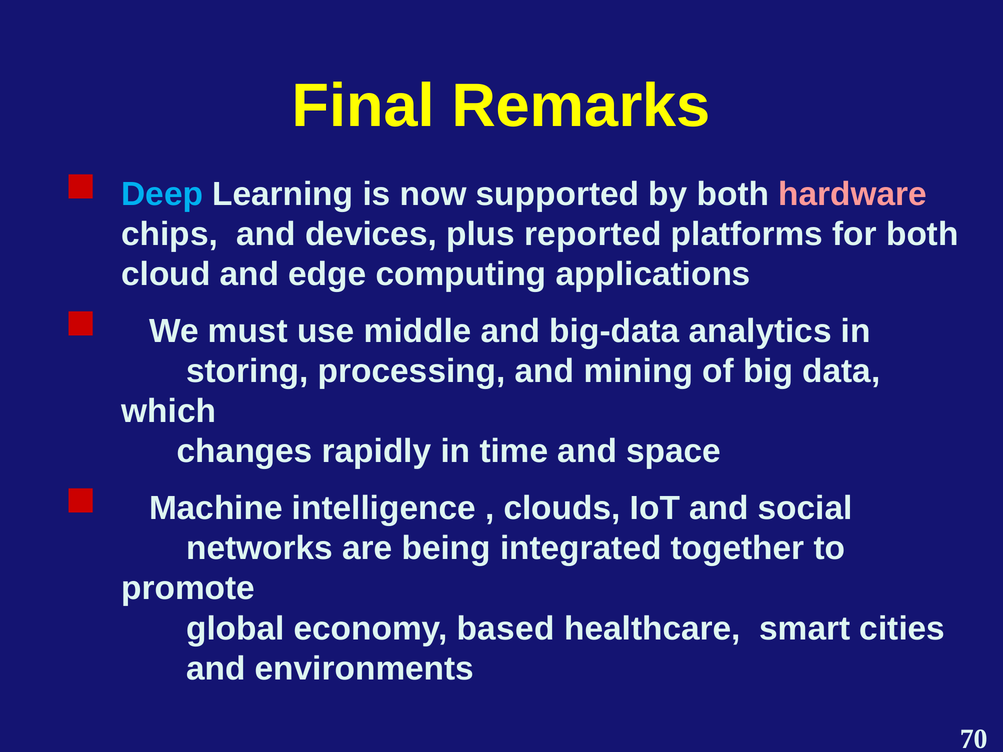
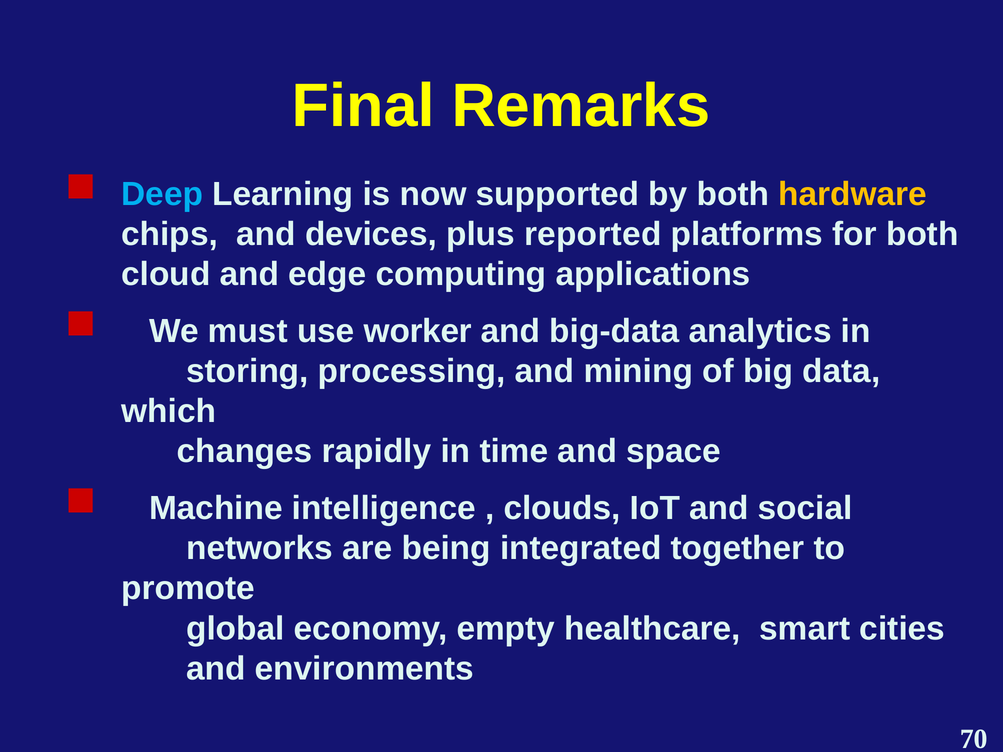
hardware colour: pink -> yellow (853, 194)
middle: middle -> worker (418, 331)
based: based -> empty (506, 629)
